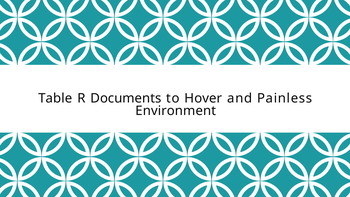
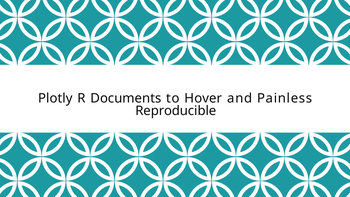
Table: Table -> Plotly (55, 98)
Environment: Environment -> Reproducible (176, 111)
